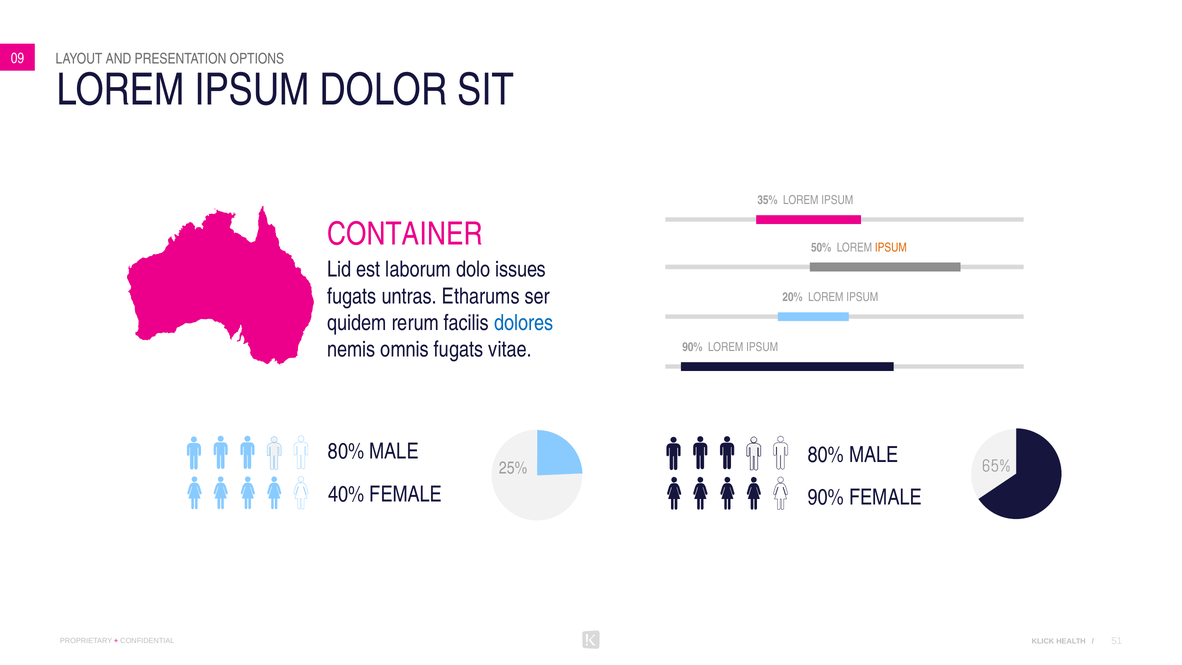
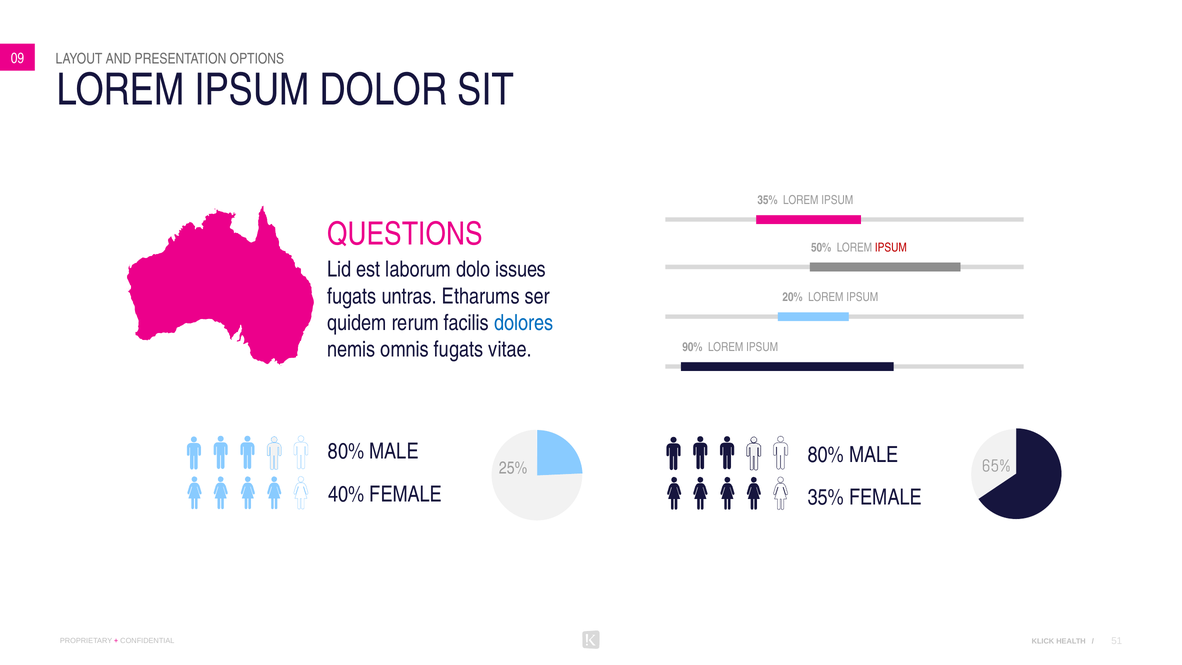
CONTAINER: CONTAINER -> QUESTIONS (405, 234)
IPSUM colour: orange -> red (891, 247)
90%: 90% -> 35% (826, 497)
